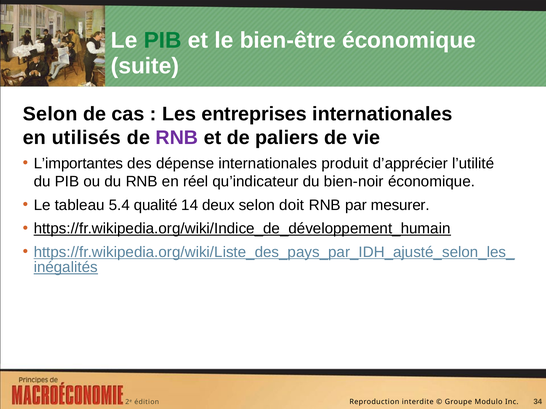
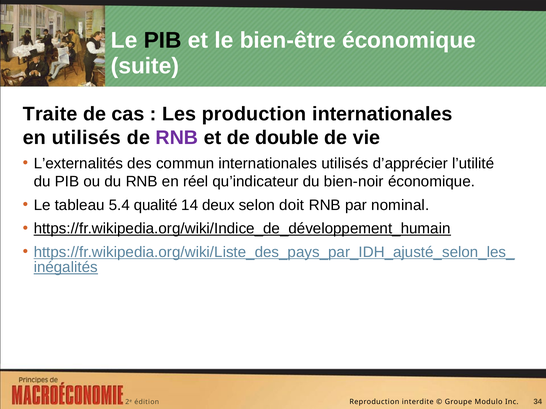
PIB colour: green -> black (163, 40)
Selon: Selon -> Traite (50, 114)
entreprises: entreprises -> production (254, 114)
paliers: paliers -> double (287, 138)
L’importantes: L’importantes -> L’externalités (78, 164)
dépense: dépense -> commun (185, 164)
internationales produit: produit -> utilisés (345, 164)
mesurer: mesurer -> nominal (400, 205)
